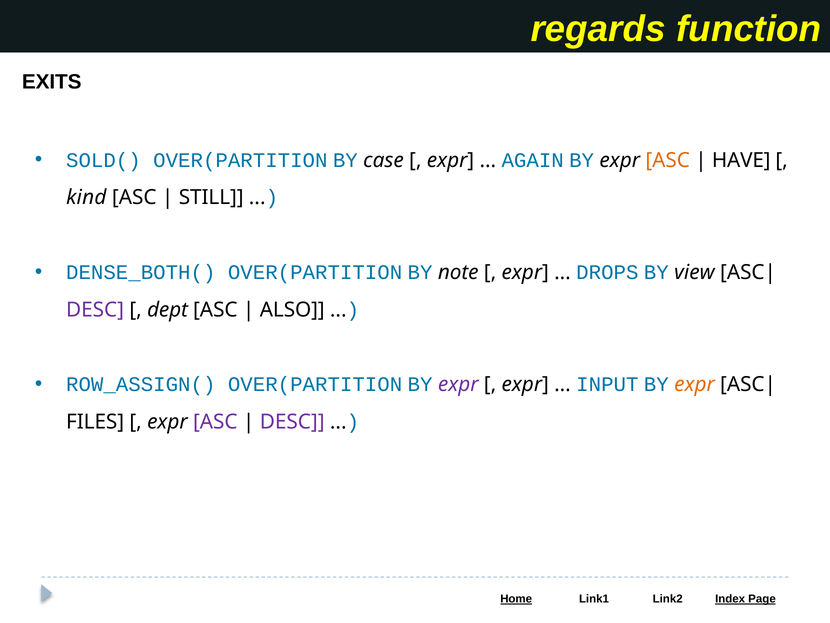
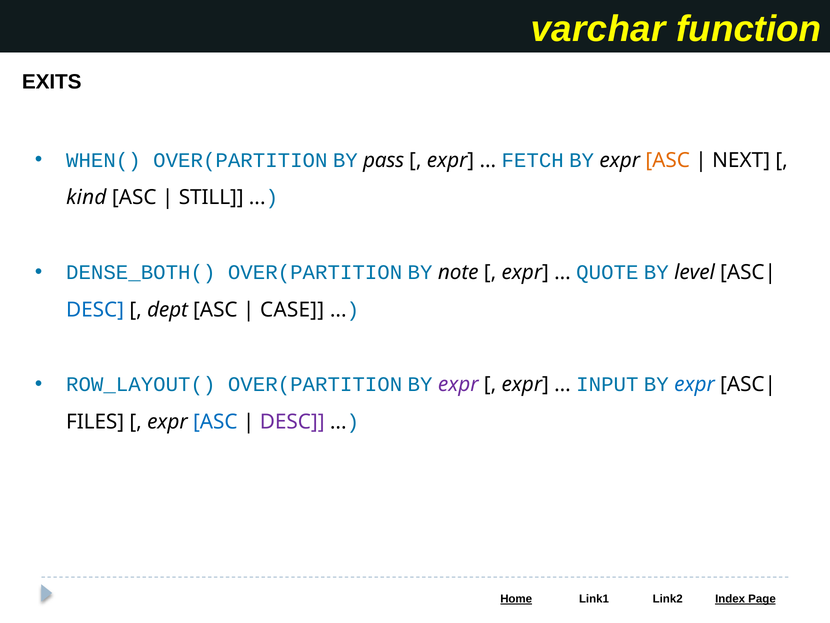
regards: regards -> varchar (598, 29)
SOLD(: SOLD( -> WHEN( (103, 160)
case: case -> pass (384, 160)
AGAIN: AGAIN -> FETCH (533, 160)
HAVE: HAVE -> NEXT (741, 160)
DROPS: DROPS -> QUOTE (607, 272)
view: view -> level (695, 272)
DESC colour: purple -> blue (95, 310)
ALSO: ALSO -> CASE (292, 310)
ROW_ASSIGN(: ROW_ASSIGN( -> ROW_LAYOUT( (141, 384)
expr colour: orange -> blue (694, 384)
ASC colour: purple -> blue (215, 422)
